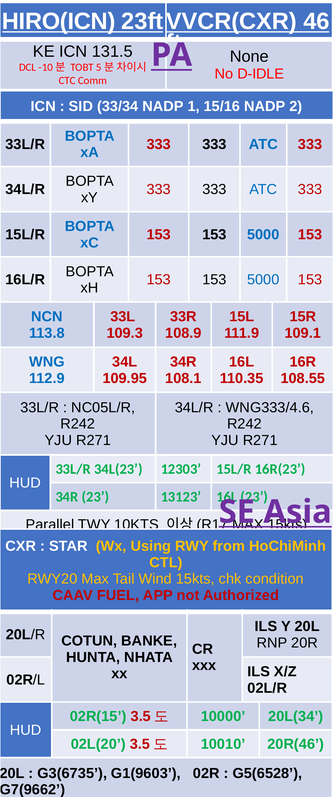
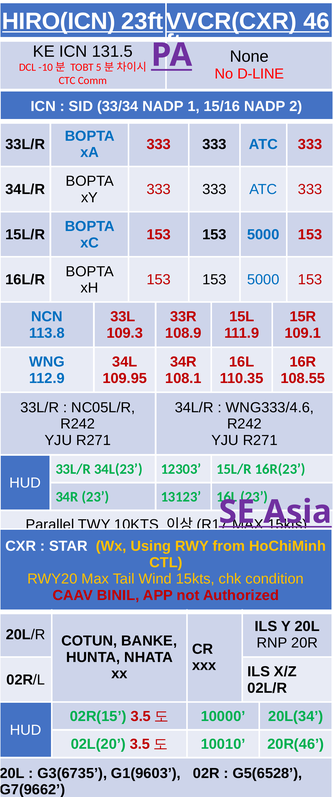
D-IDLE: D-IDLE -> D-LINE (261, 74)
FUEL: FUEL -> BINIL (118, 595)
